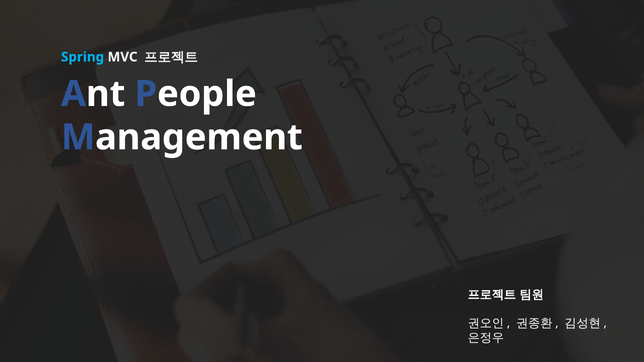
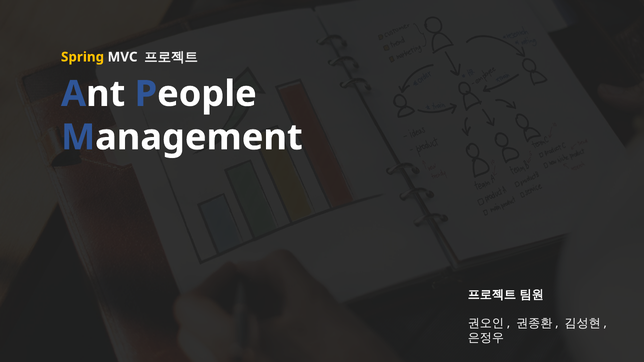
Spring colour: light blue -> yellow (83, 57)
